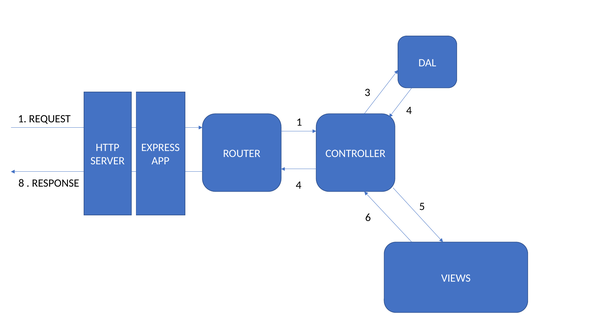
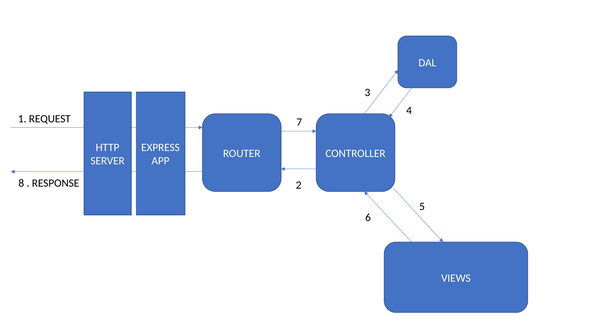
REQUEST 1: 1 -> 7 (299, 122)
RESPONSE 4: 4 -> 2 (299, 186)
